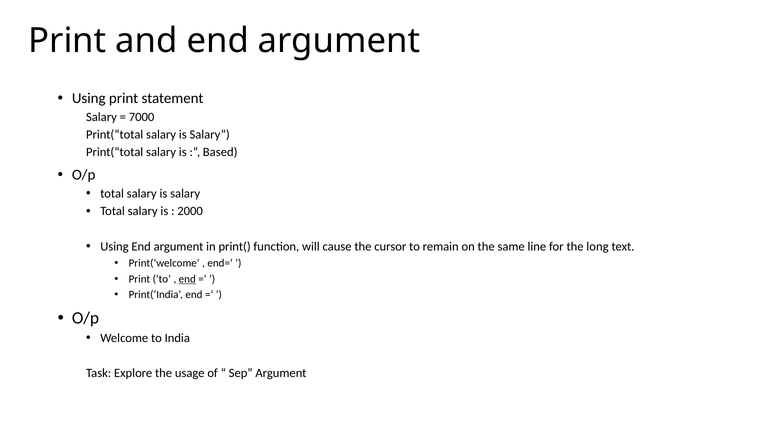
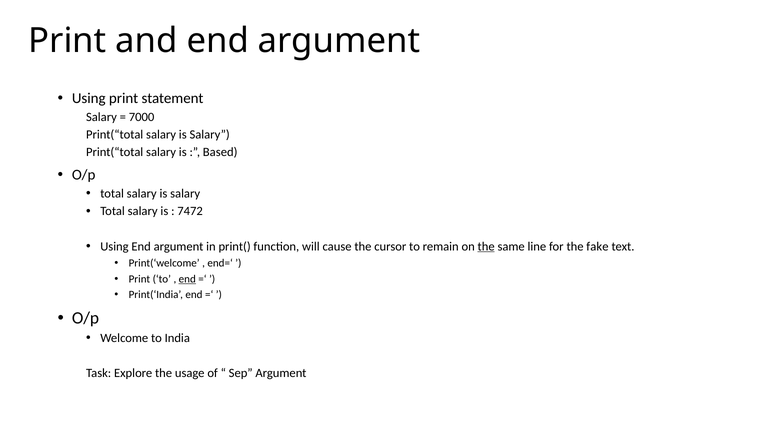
2000: 2000 -> 7472 (190, 211)
the underline: none -> present (486, 246)
long: long -> fake (597, 246)
